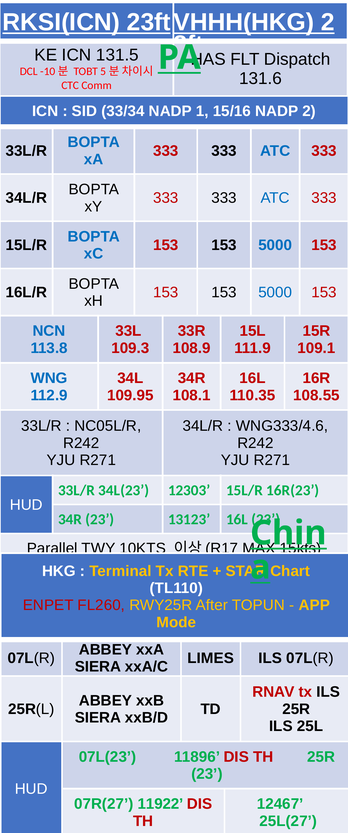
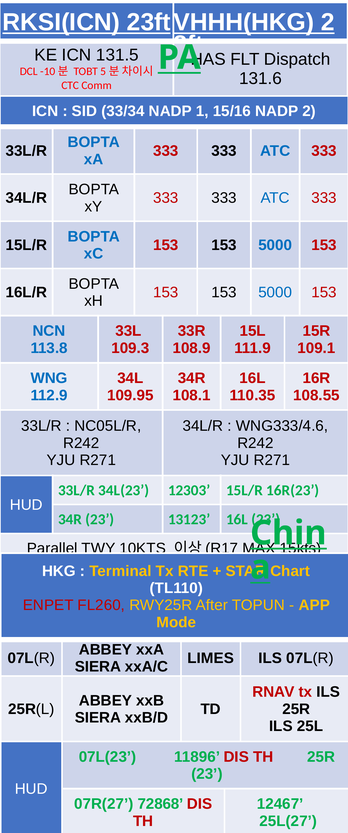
11922: 11922 -> 72868 (161, 804)
